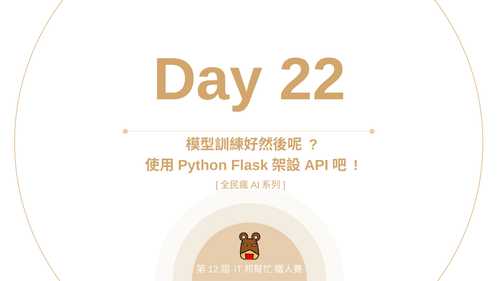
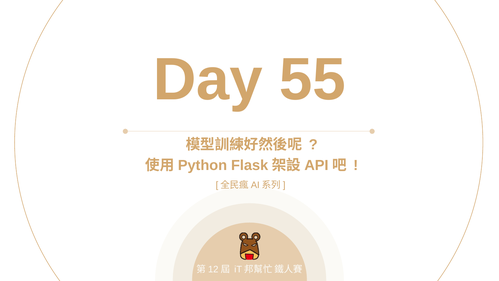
22: 22 -> 55 (313, 80)
